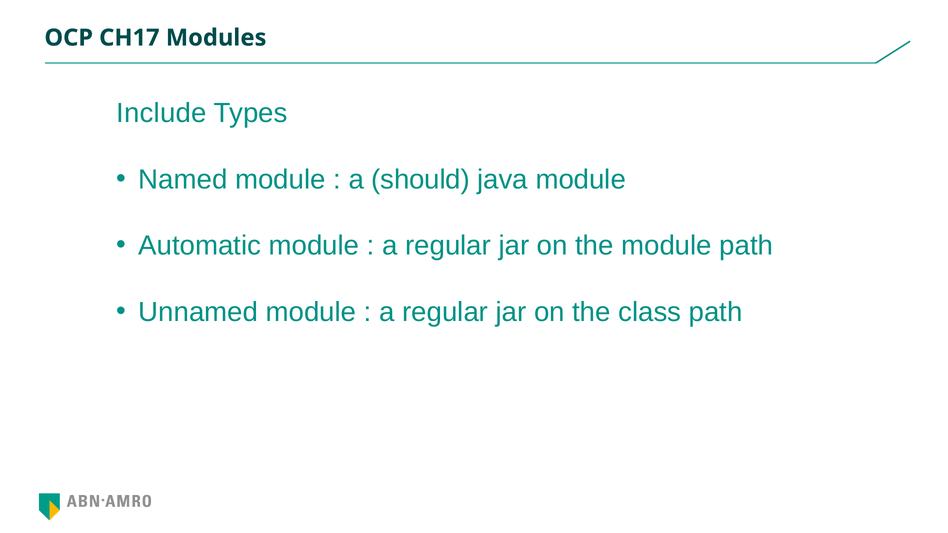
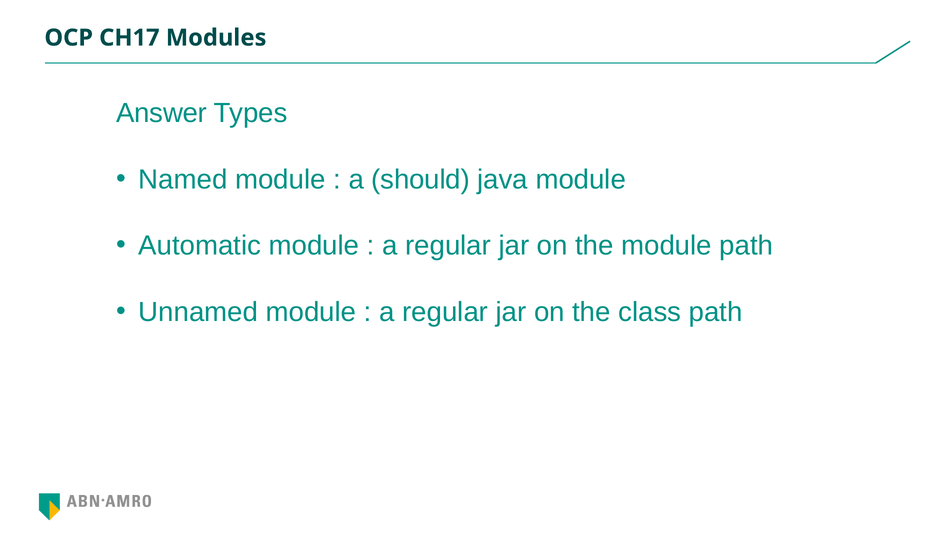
Include: Include -> Answer (162, 113)
